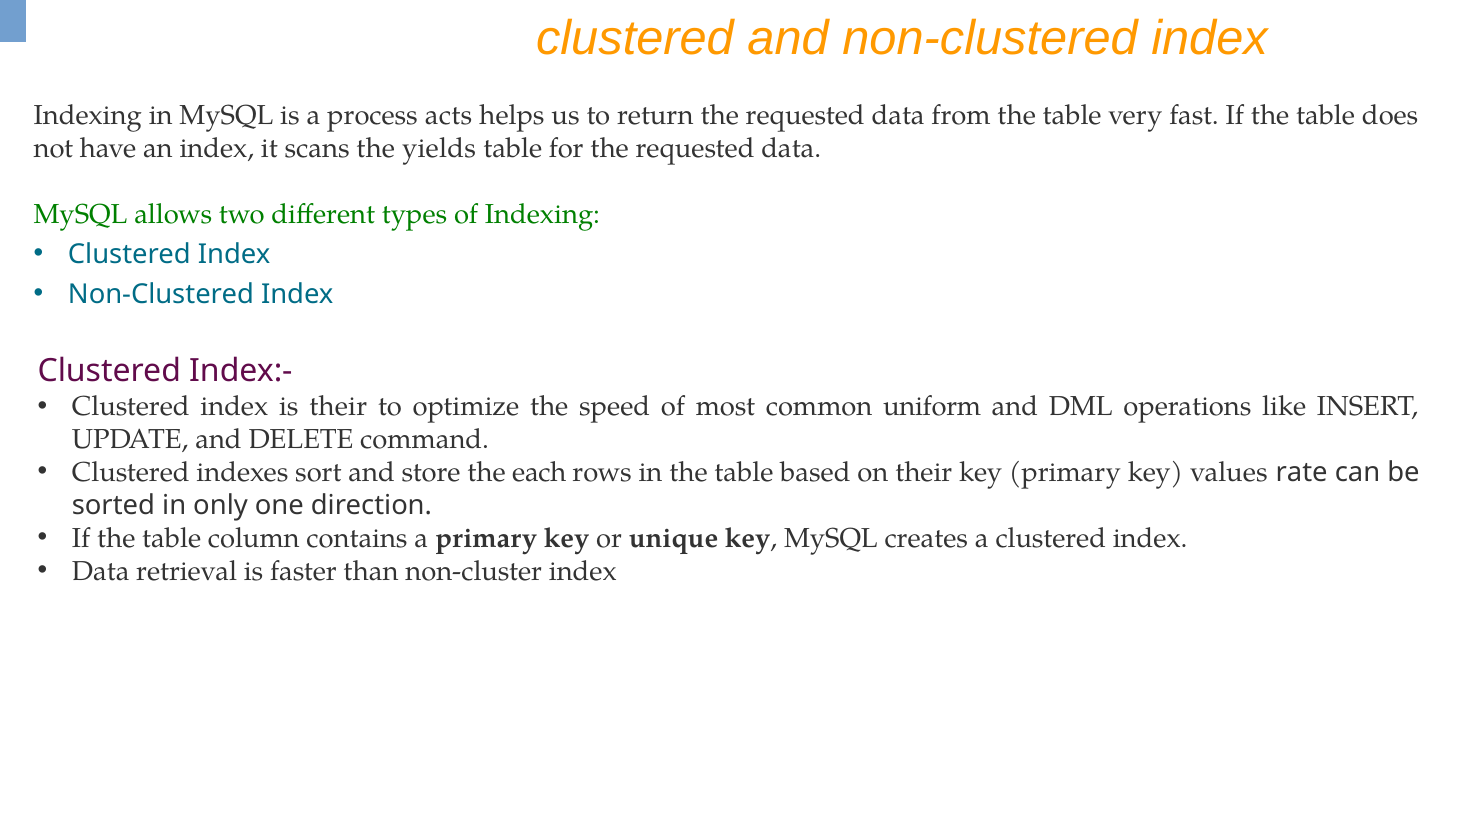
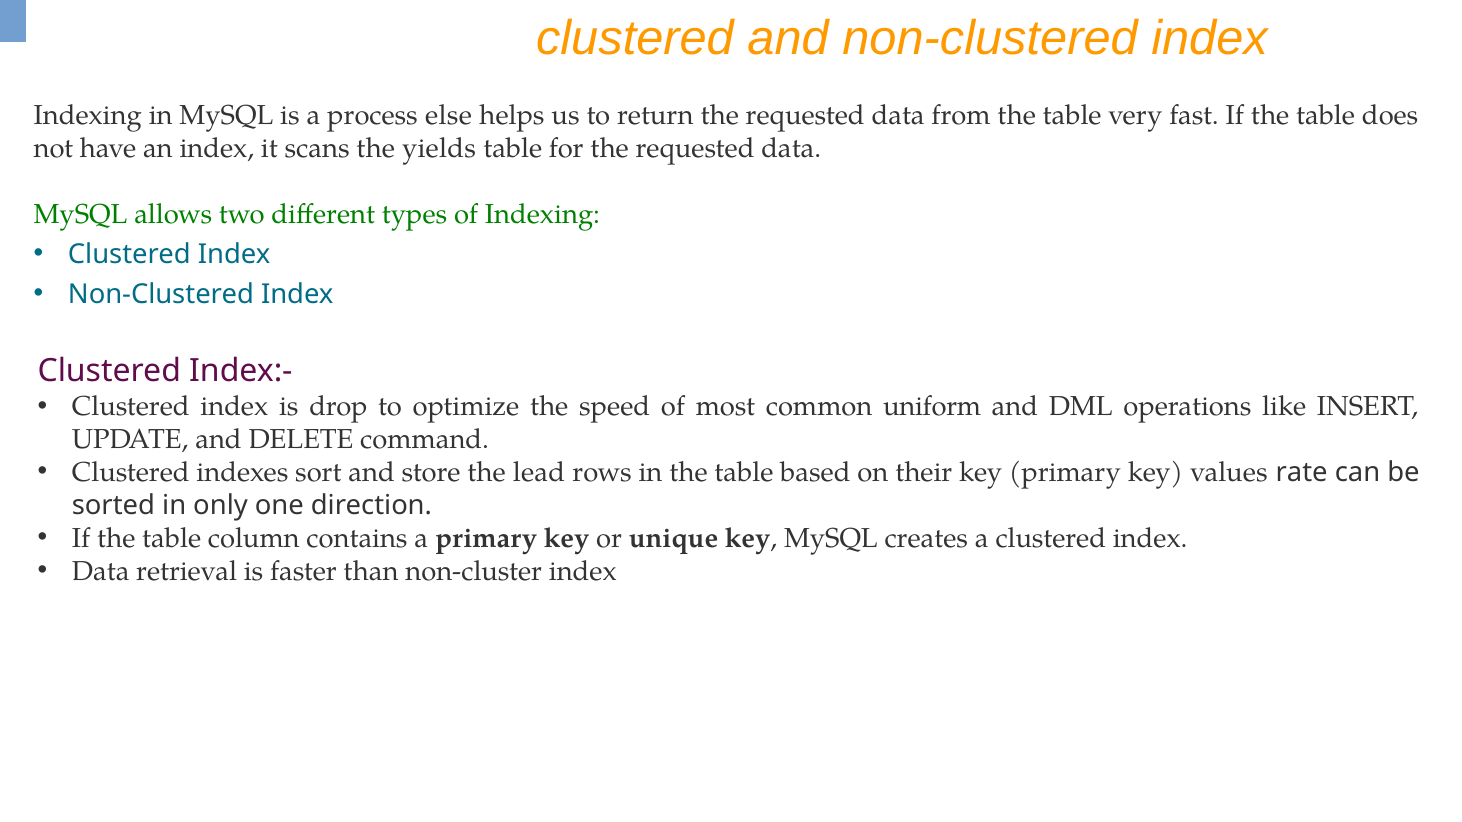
acts: acts -> else (449, 115)
is their: their -> drop (338, 407)
each: each -> lead (539, 473)
